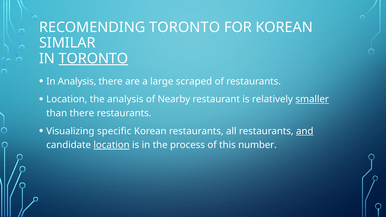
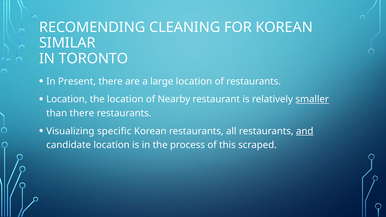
RECOMENDING TORONTO: TORONTO -> CLEANING (185, 27)
TORONTO underline: present -> none (93, 59)
In Analysis: Analysis -> Present (77, 81)
large scraped: scraped -> location (194, 81)
the analysis: analysis -> location (125, 99)
location underline: present -> none (112, 145)
number: number -> scraped (257, 145)
